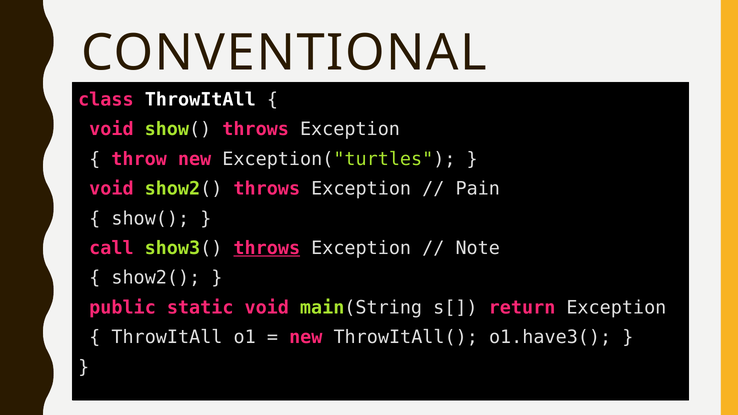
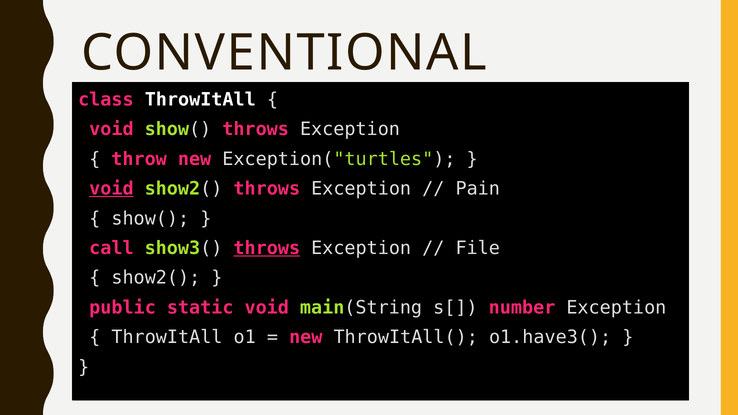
void underline: none -> present (111, 189)
Note: Note -> File (478, 248)
return: return -> number (522, 308)
